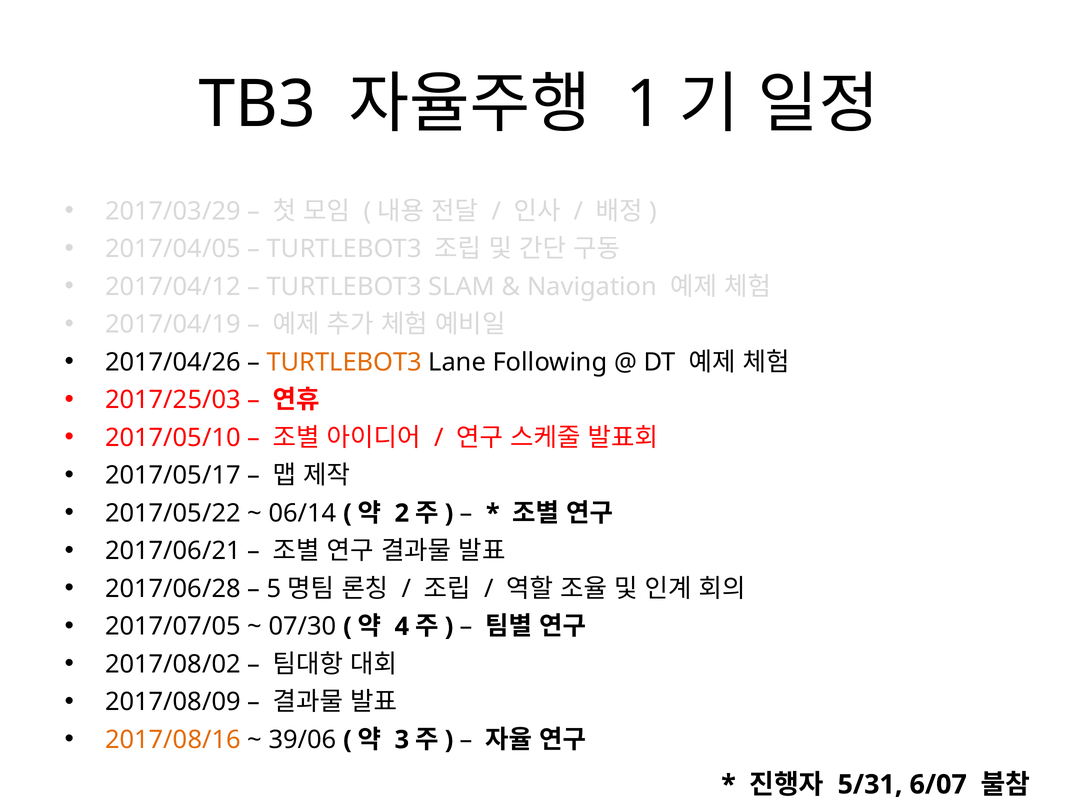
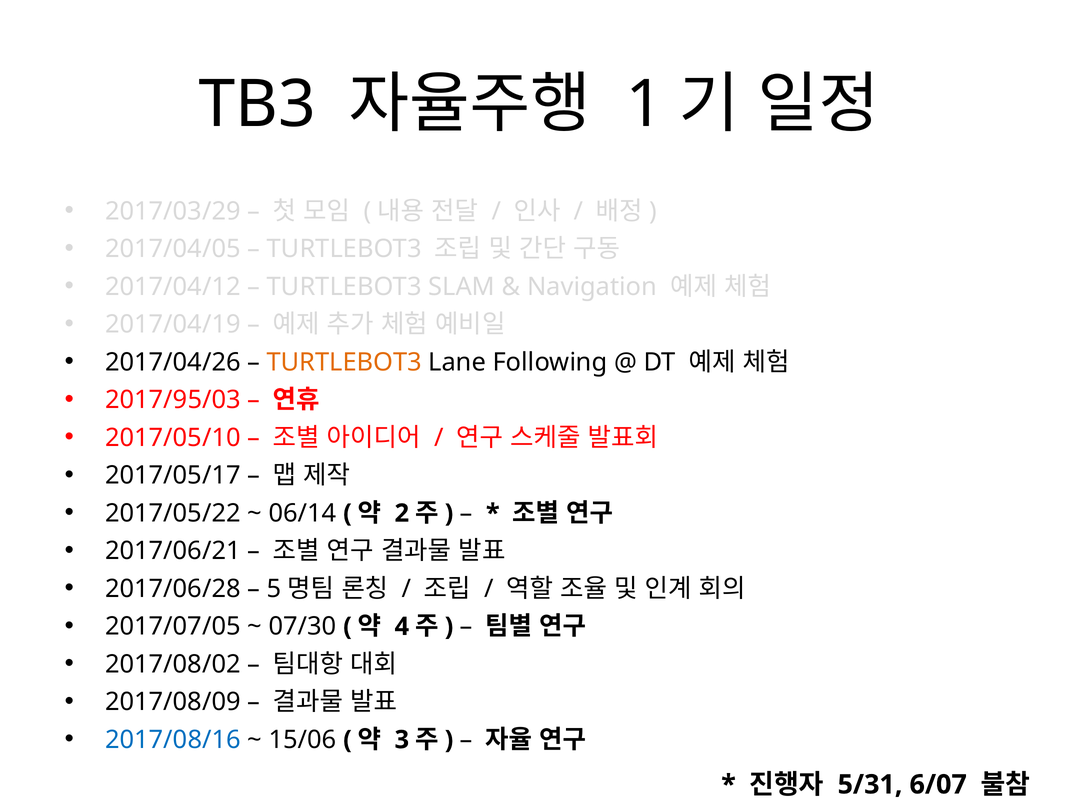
2017/25/03: 2017/25/03 -> 2017/95/03 (173, 400)
2017/08/16 colour: orange -> blue (173, 739)
39/06: 39/06 -> 15/06 (303, 739)
